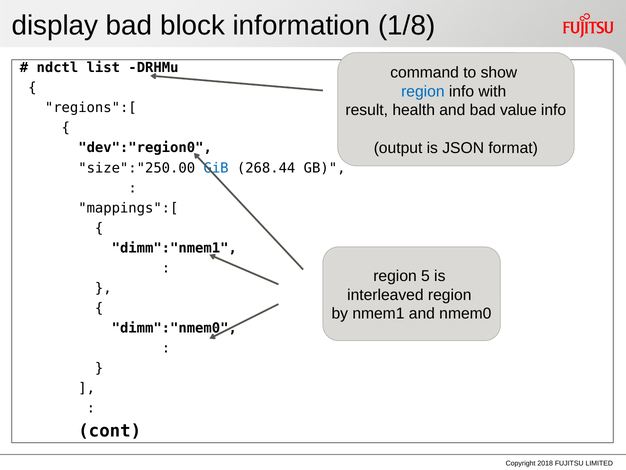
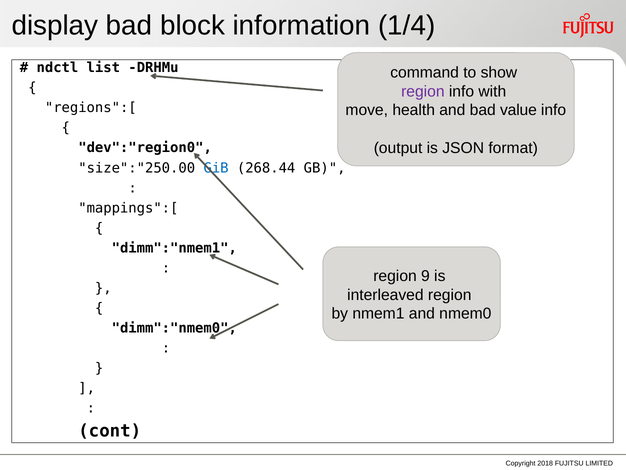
1/8: 1/8 -> 1/4 (407, 26)
region colour: blue -> purple (423, 91)
result: result -> move (367, 110)
5: 5 -> 9 (425, 276)
